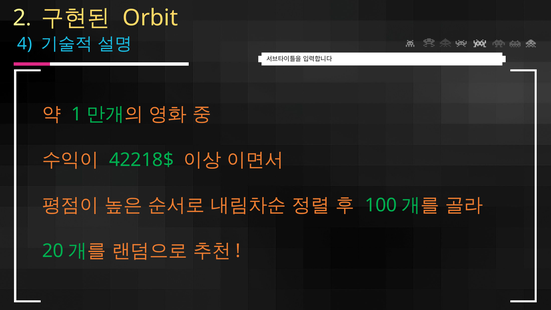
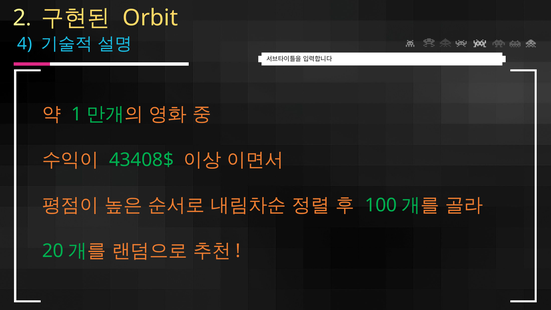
42218$: 42218$ -> 43408$ (141, 160)
